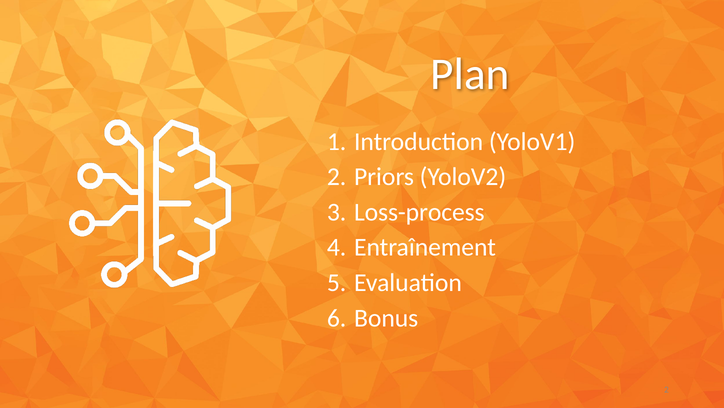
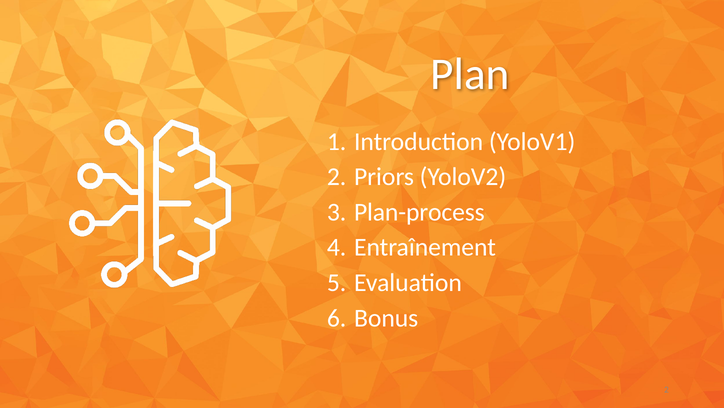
Loss-process: Loss-process -> Plan-process (419, 212)
